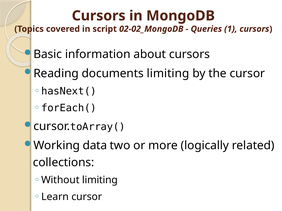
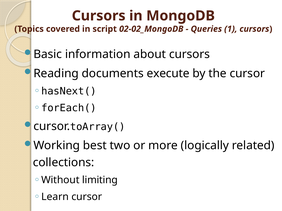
documents limiting: limiting -> execute (168, 74)
data: data -> best (95, 146)
